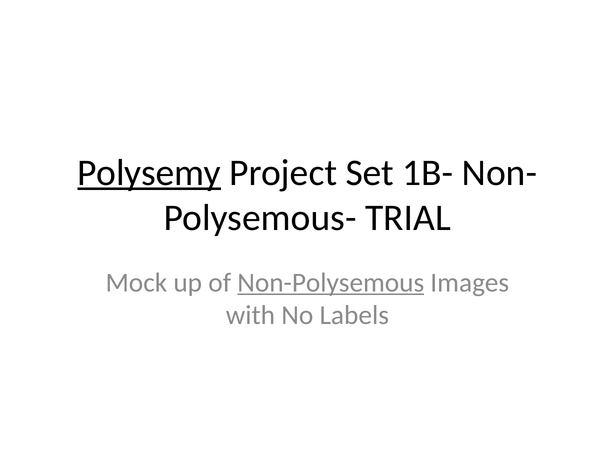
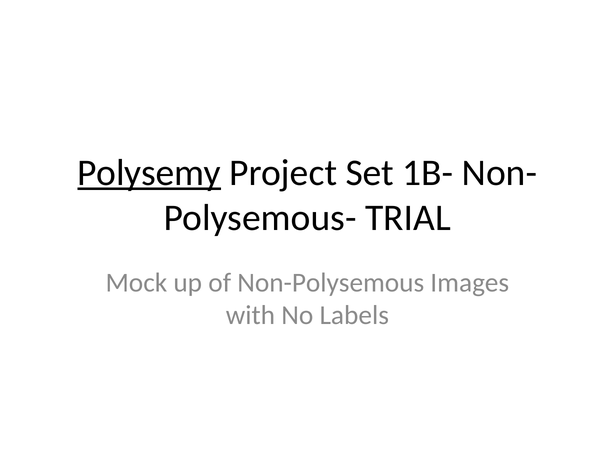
Non-Polysemous underline: present -> none (331, 283)
